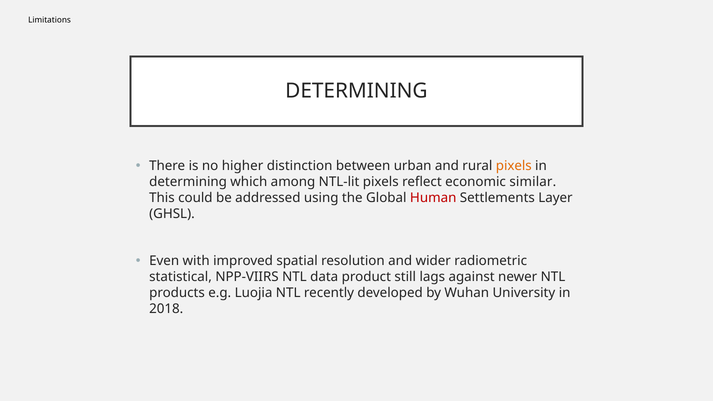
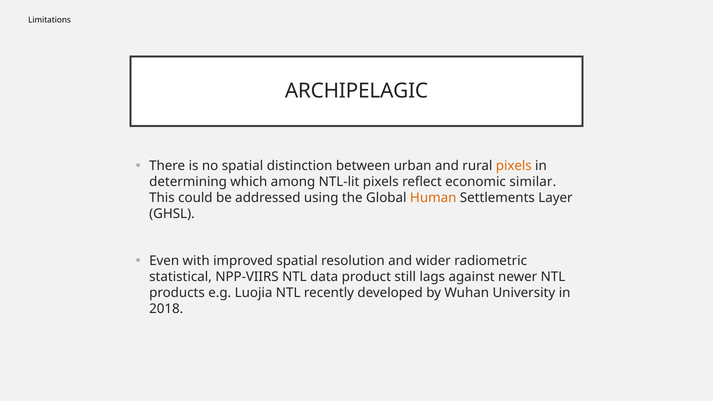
DETERMINING: DETERMINING -> ARCHIPELAGIC (357, 91)
no higher: higher -> spatial (243, 166)
Human colour: red -> orange (433, 198)
